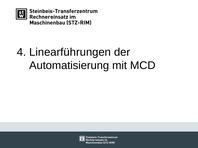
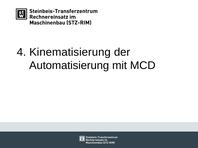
Linearführungen: Linearführungen -> Kinematisierung (70, 52)
